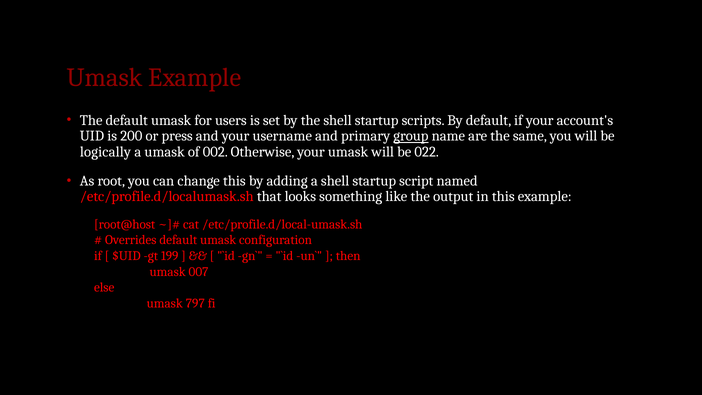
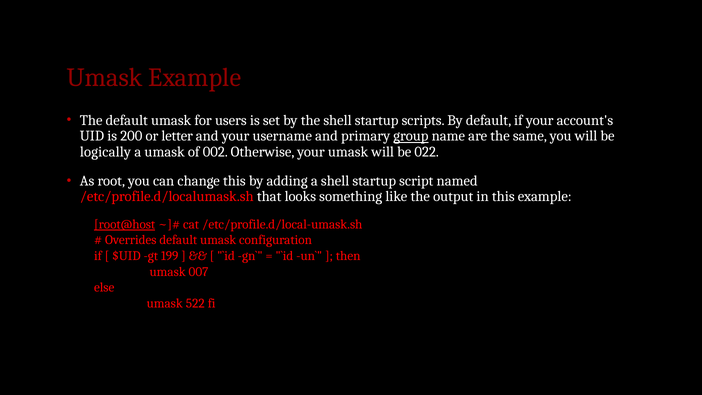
press: press -> letter (177, 136)
root@host underline: none -> present (125, 224)
797: 797 -> 522 (195, 303)
